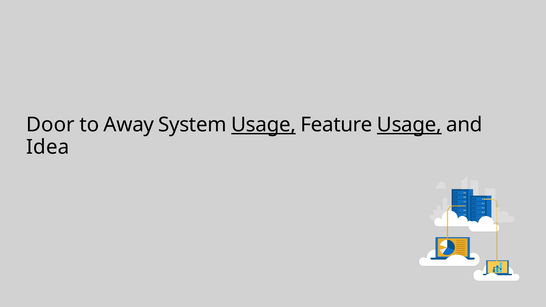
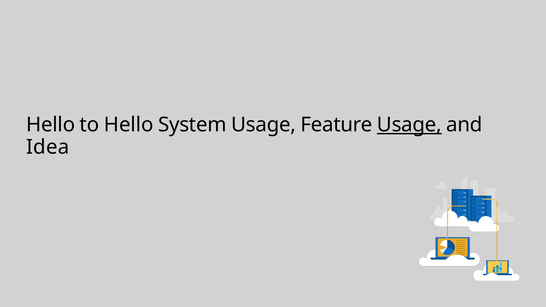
Door: Door -> Hello (51, 125)
to Away: Away -> Hello (129, 125)
Usage underline: present -> none (264, 125)
